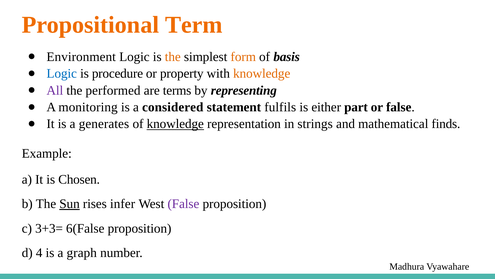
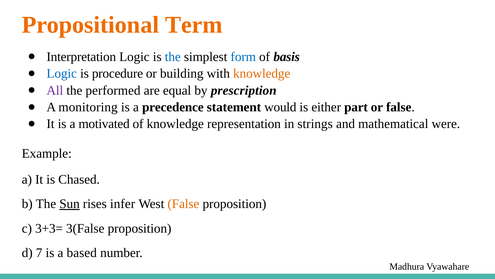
Environment: Environment -> Interpretation (81, 57)
the colour: orange -> blue (173, 57)
form colour: orange -> blue (243, 57)
property: property -> building (182, 73)
terms: terms -> equal (177, 90)
representing: representing -> prescription (244, 90)
considered: considered -> precedence (173, 107)
fulfils: fulfils -> would (280, 107)
generates: generates -> motivated (104, 124)
knowledge underline: present -> none (175, 124)
finds: finds -> were (446, 124)
Chosen: Chosen -> Chased (79, 179)
False colour: purple -> orange (183, 203)
6(False: 6(False -> 3(False (85, 228)
4: 4 -> 7 (39, 252)
graph: graph -> based (82, 252)
